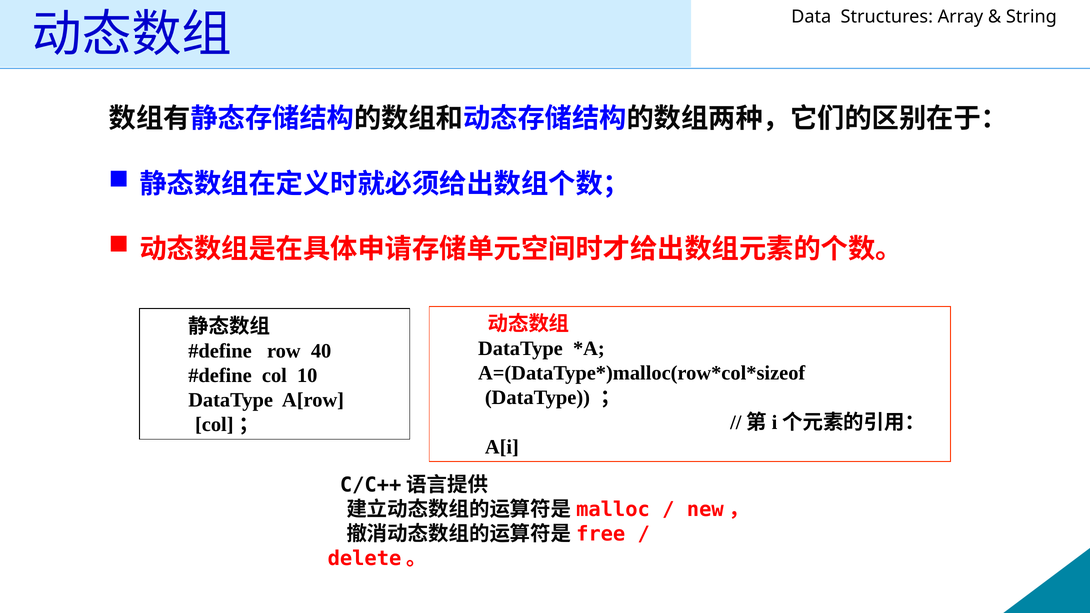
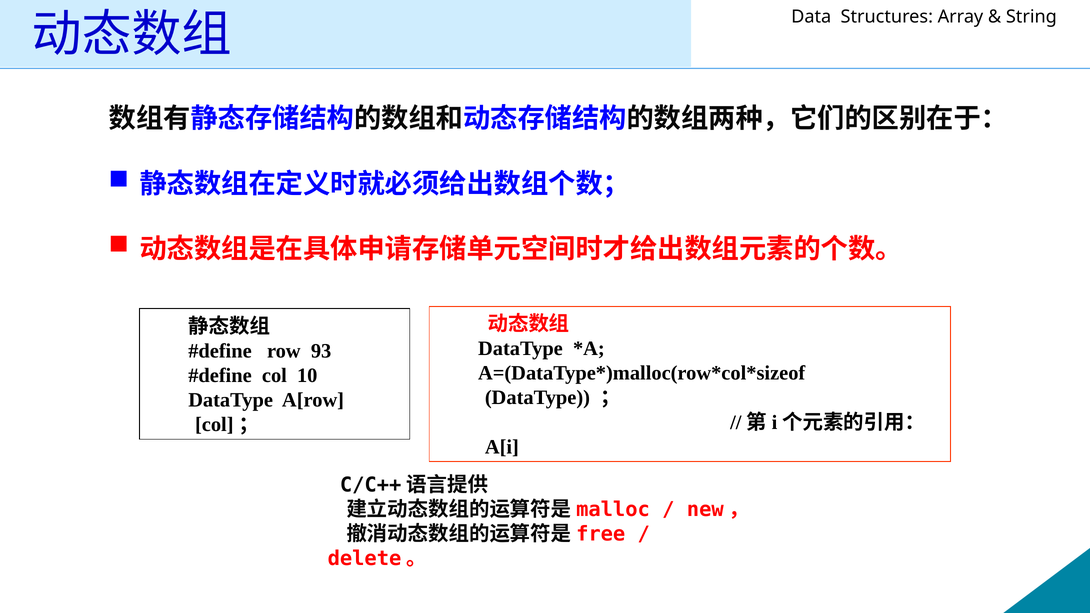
40: 40 -> 93 (321, 351)
